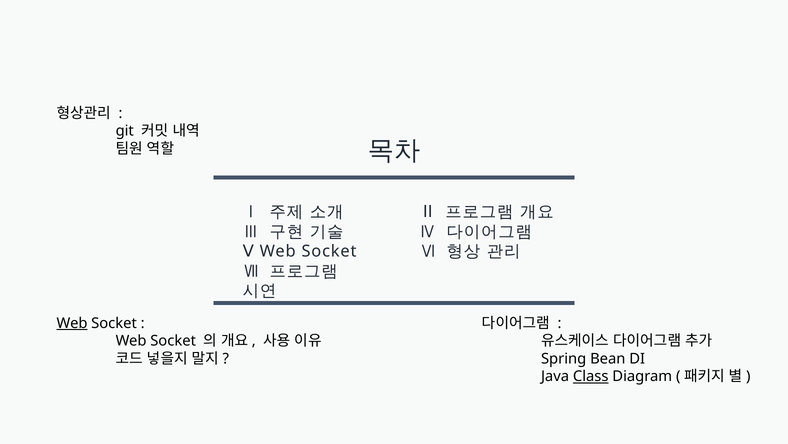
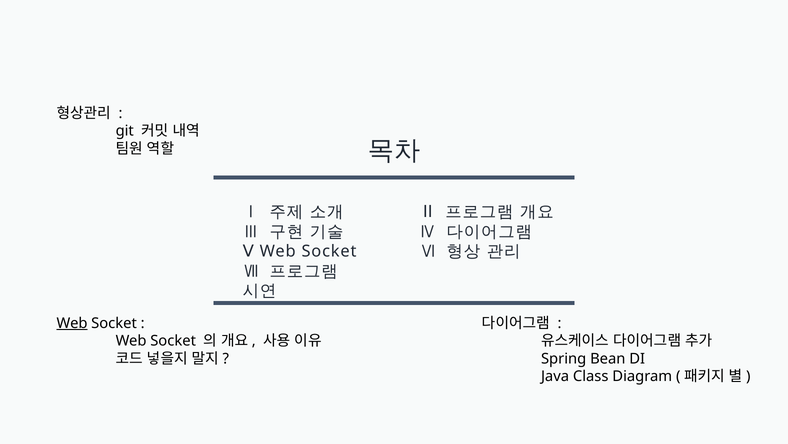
Class underline: present -> none (591, 376)
